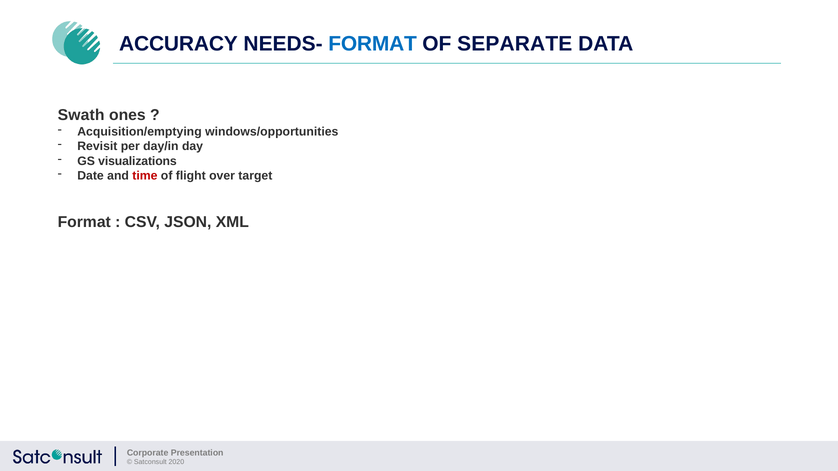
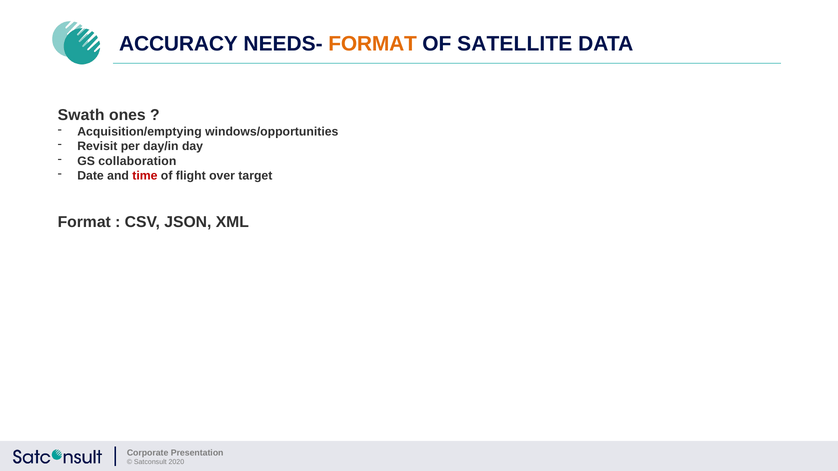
FORMAT colour: blue -> orange (373, 44)
SEPARATE: SEPARATE -> SATELLITE (515, 44)
visualizations: visualizations -> collaboration (137, 161)
